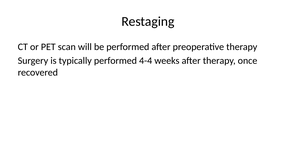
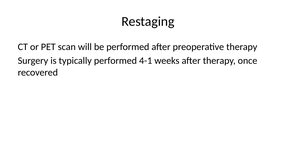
4-4: 4-4 -> 4-1 (146, 61)
